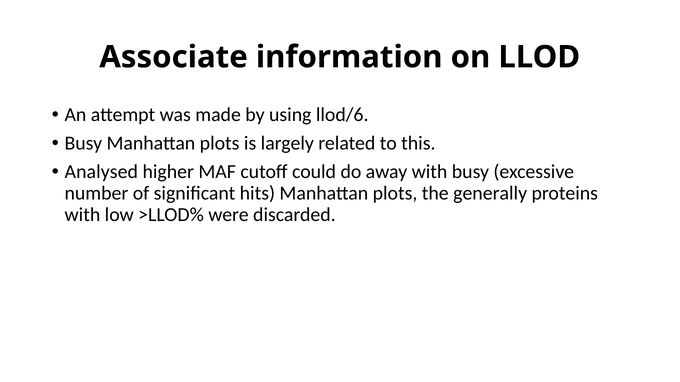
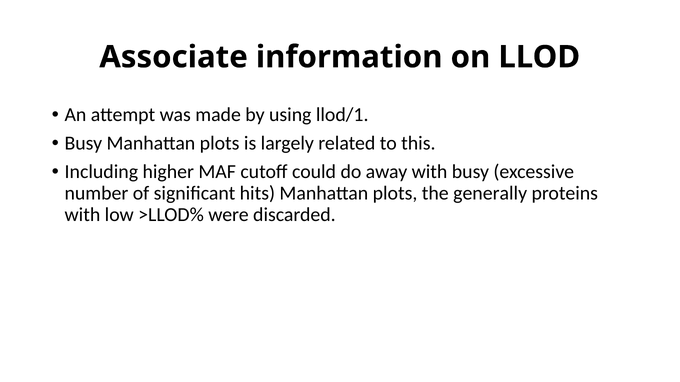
llod/6: llod/6 -> llod/1 (342, 115)
Analysed: Analysed -> Including (101, 172)
